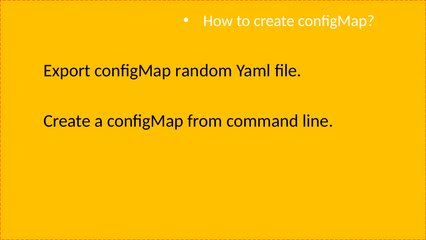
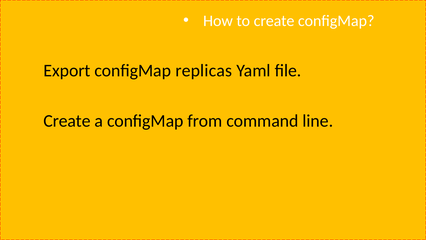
random: random -> replicas (204, 71)
